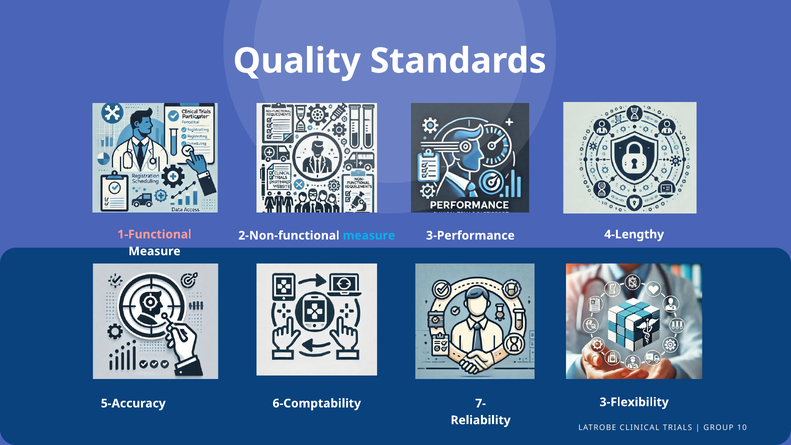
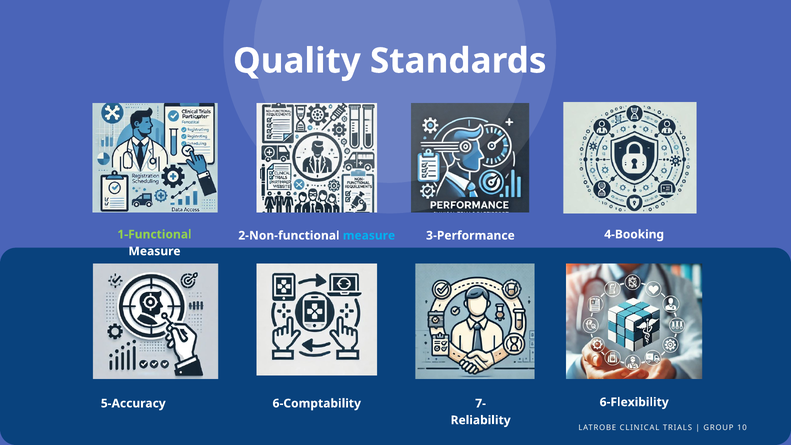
1-Functional colour: pink -> light green (154, 234)
4-Lengthy: 4-Lengthy -> 4-Booking (634, 234)
3-Flexibility: 3-Flexibility -> 6-Flexibility (634, 402)
